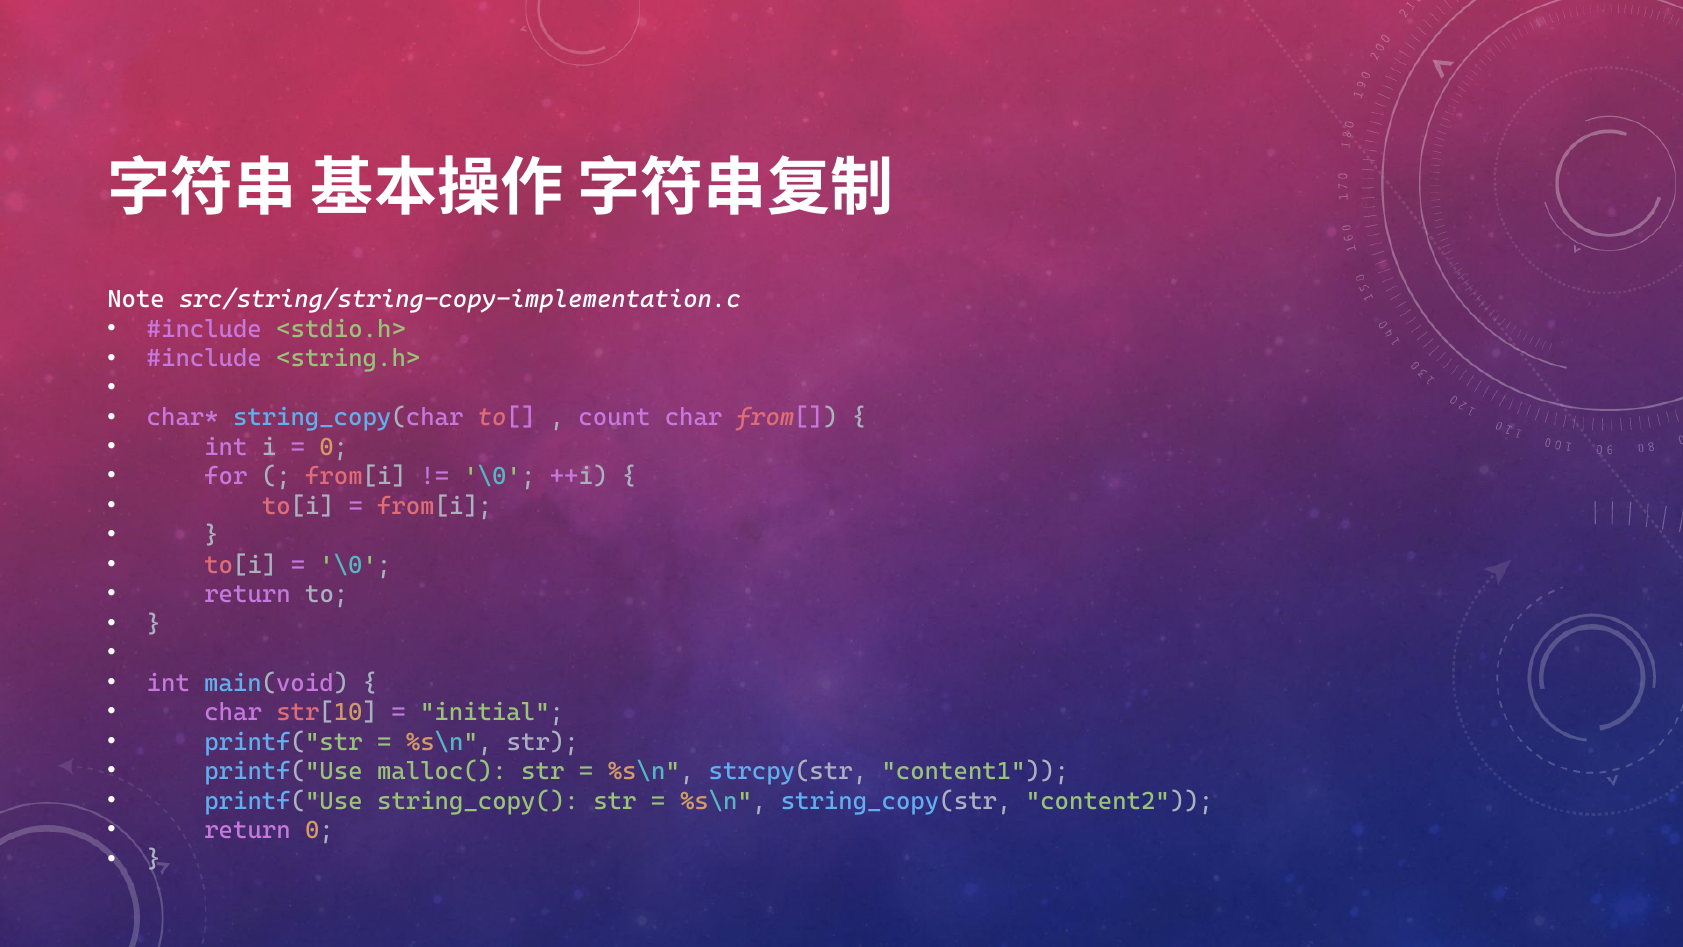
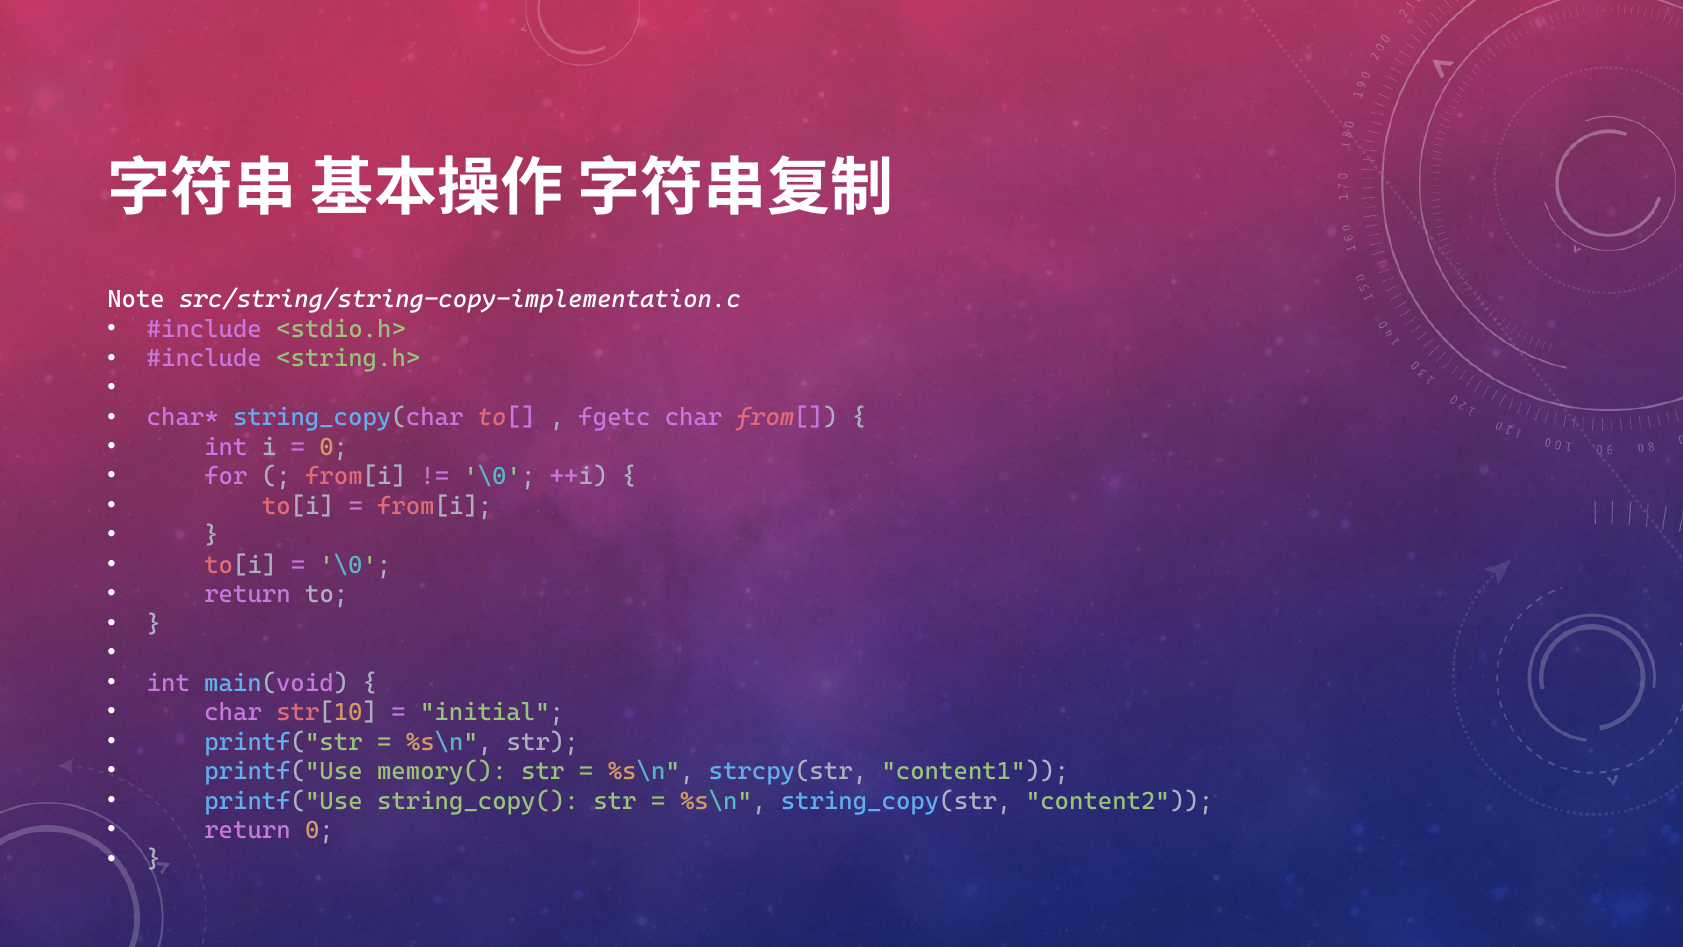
count: count -> fgetc (614, 418)
malloc(: malloc( -> memory( (442, 771)
